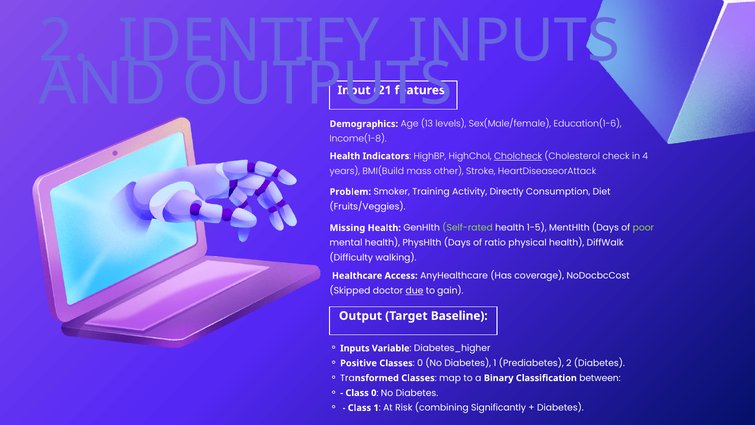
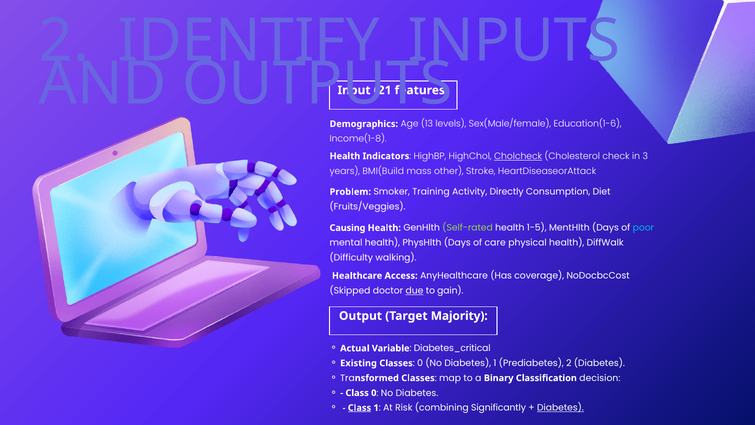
4: 4 -> 3 (645, 156)
Missing: Missing -> Causing (347, 228)
poor colour: light green -> light blue (643, 228)
ratio: ratio -> care (495, 243)
Baseline: Baseline -> Majority (459, 316)
Inputs: Inputs -> Actual (355, 348)
Diabetes_higher: Diabetes_higher -> Diabetes_critical (452, 348)
Positive: Positive -> Existing (359, 363)
between: between -> decision (600, 378)
Class underline: none -> present (359, 408)
Diabetes underline: none -> present (560, 408)
